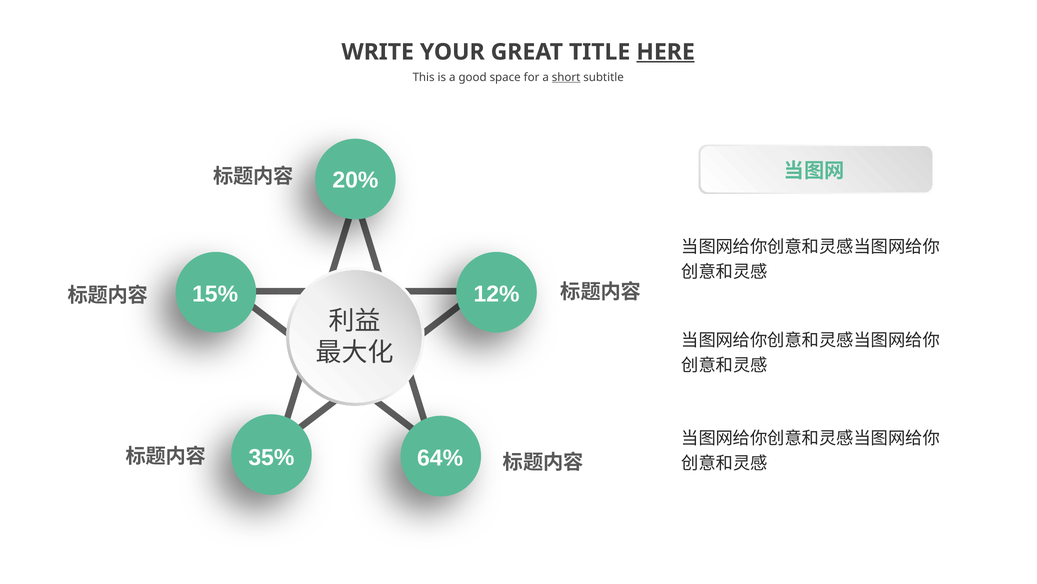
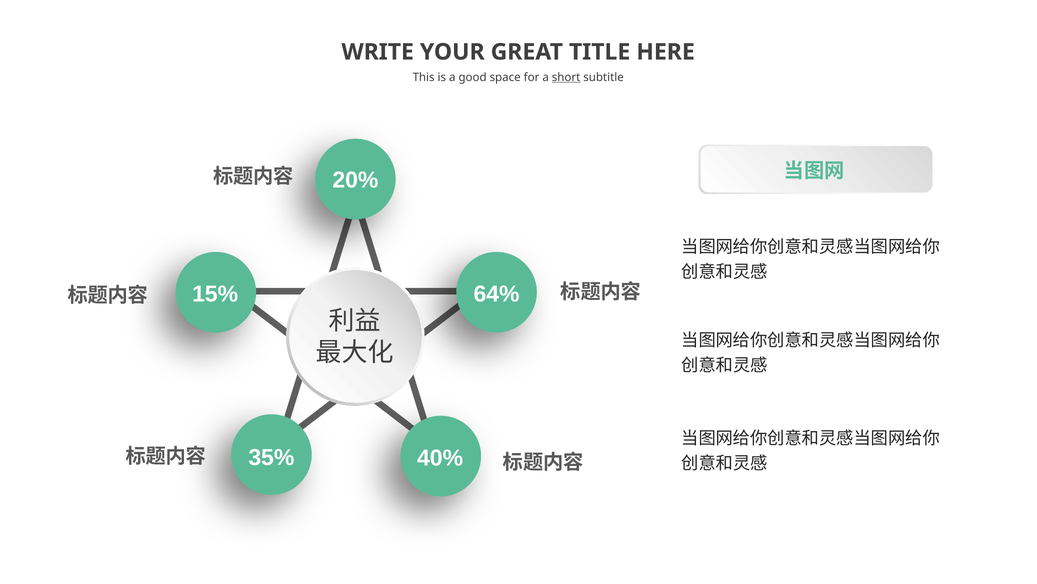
HERE underline: present -> none (666, 52)
12%: 12% -> 64% (497, 294)
64%: 64% -> 40% (440, 458)
